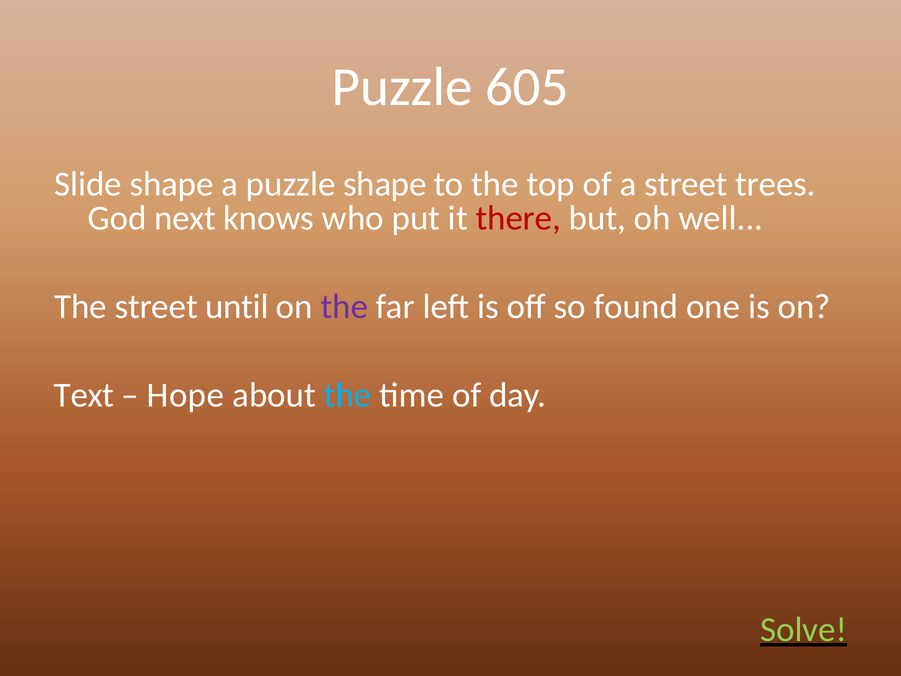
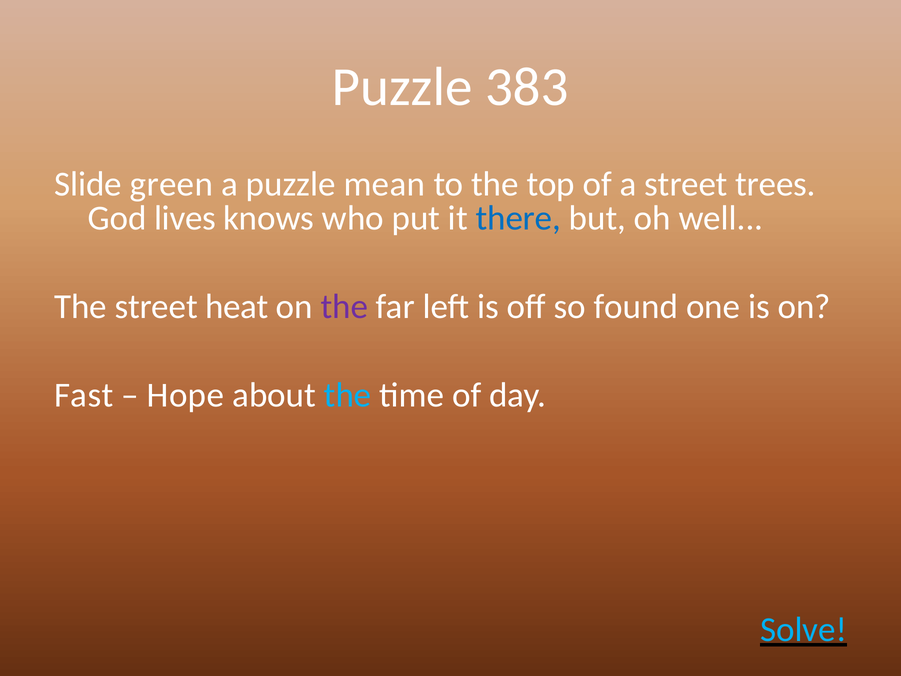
605: 605 -> 383 (527, 87)
Slide shape: shape -> green (171, 184)
puzzle shape: shape -> mean (384, 184)
next: next -> lives (185, 218)
there colour: red -> blue (518, 218)
until: until -> heat (237, 306)
Text: Text -> Fast (84, 395)
Solve colour: light green -> light blue (804, 629)
